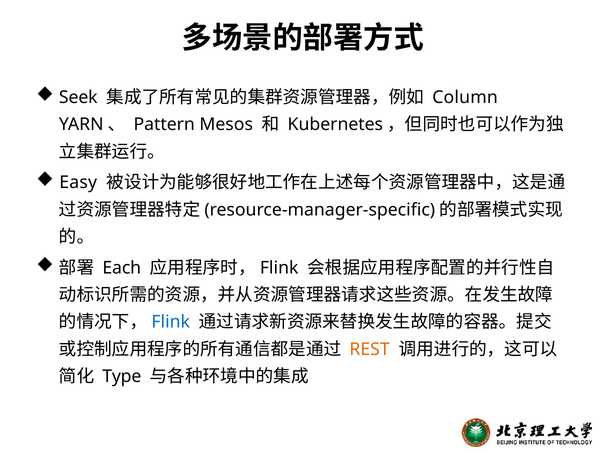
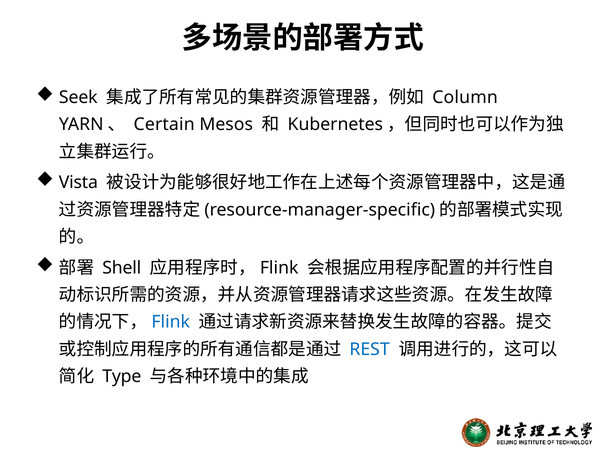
Pattern: Pattern -> Certain (164, 125)
Easy: Easy -> Vista (78, 183)
Each: Each -> Shell (122, 268)
REST colour: orange -> blue (370, 350)
